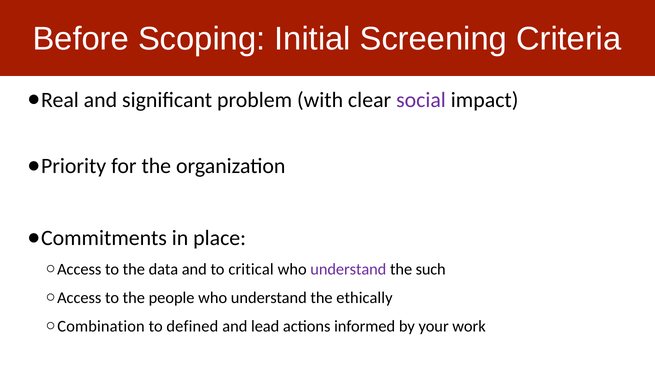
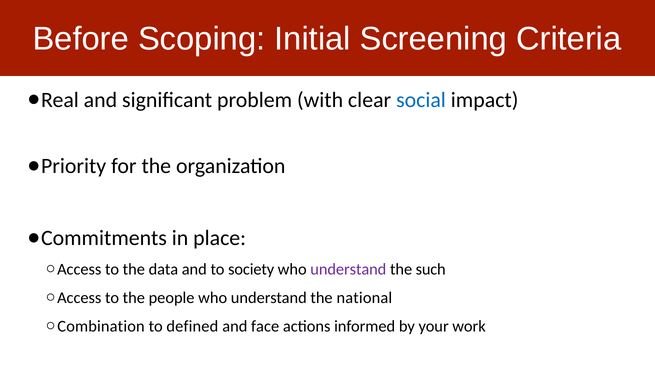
social colour: purple -> blue (421, 100)
critical: critical -> society (251, 269)
ethically: ethically -> national (364, 297)
lead: lead -> face (265, 326)
